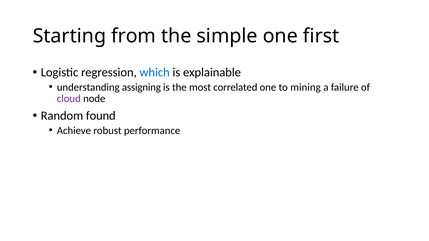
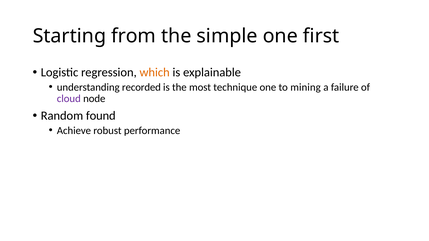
which colour: blue -> orange (155, 73)
assigning: assigning -> recorded (141, 87)
correlated: correlated -> technique (235, 87)
